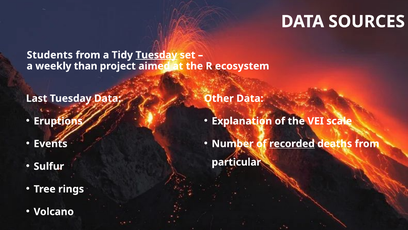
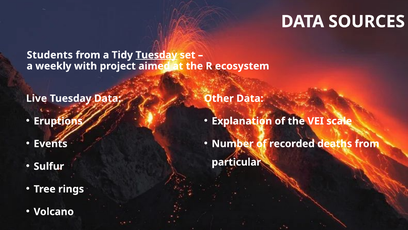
than: than -> with (86, 66)
Last: Last -> Live (37, 98)
recorded underline: present -> none (292, 143)
